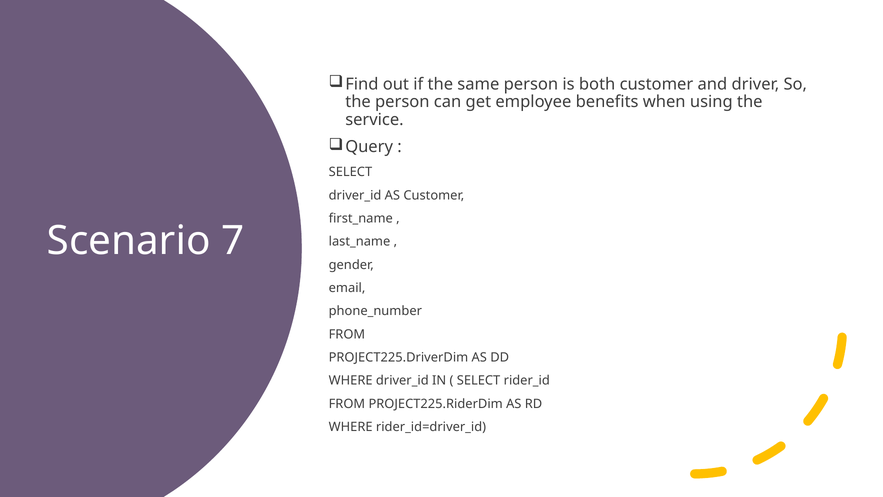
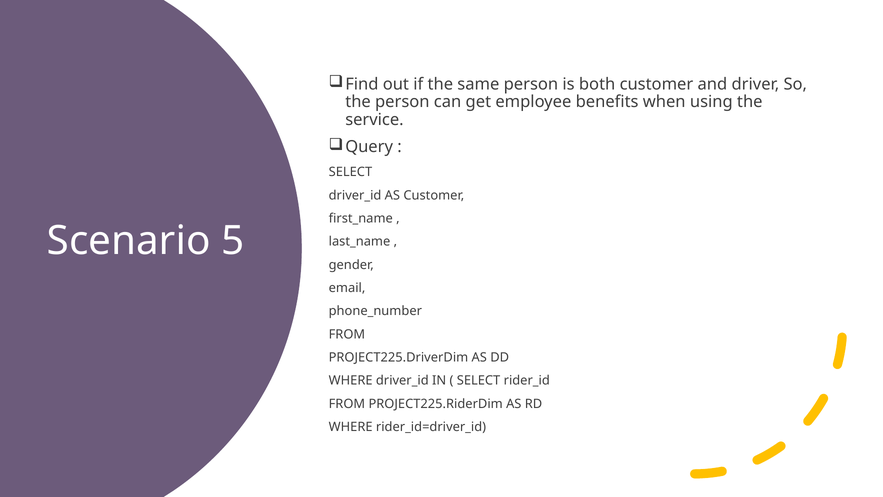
7: 7 -> 5 (233, 241)
